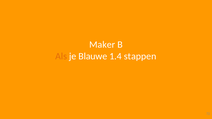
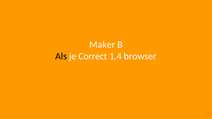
Als colour: orange -> black (61, 56)
Blauwe: Blauwe -> Correct (93, 56)
stappen: stappen -> browser (140, 56)
